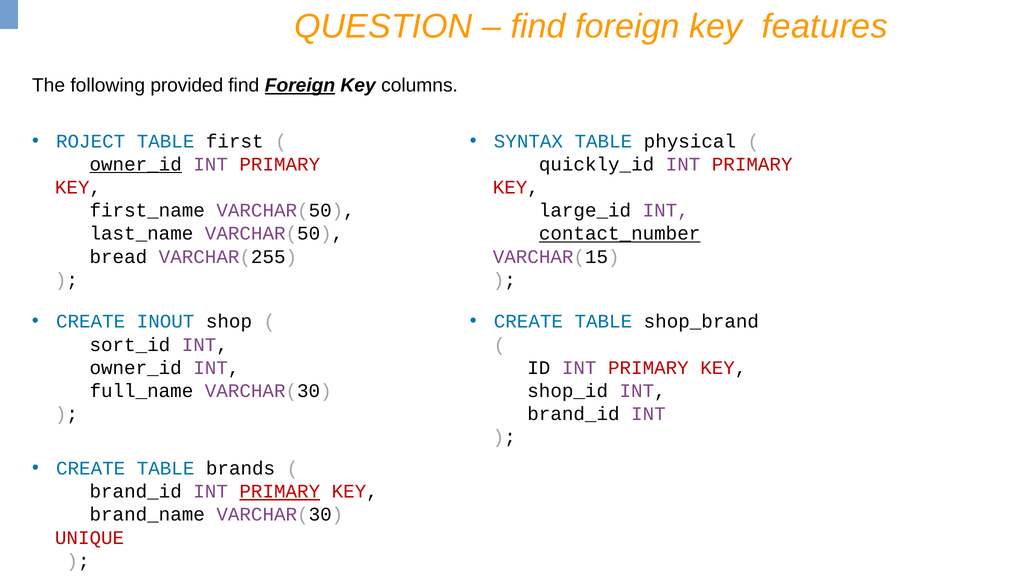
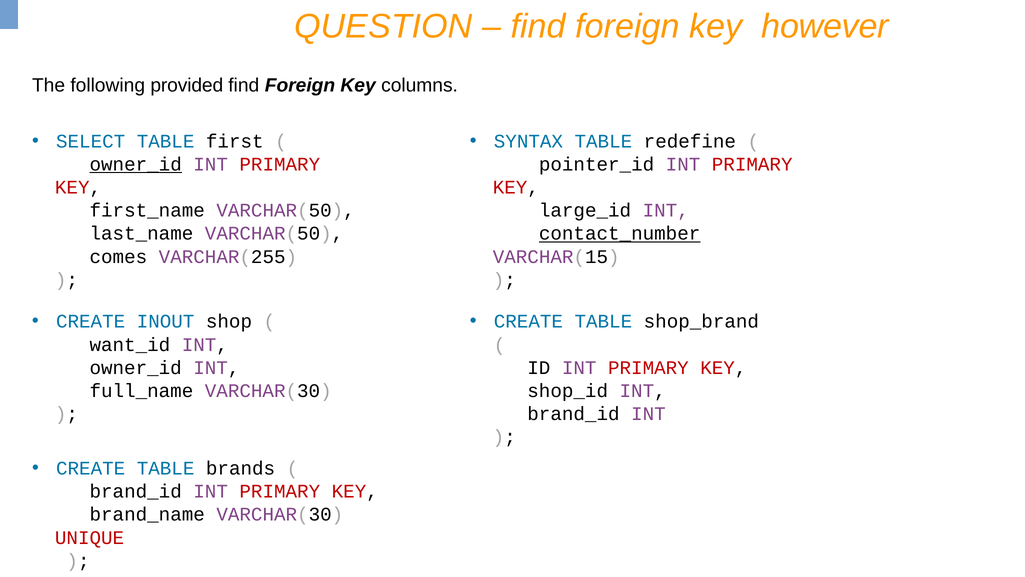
features: features -> however (825, 27)
Foreign underline: present -> none (300, 85)
ROJECT: ROJECT -> SELECT (91, 141)
physical: physical -> redefine (690, 141)
quickly_id: quickly_id -> pointer_id (597, 164)
bread: bread -> comes (118, 257)
sort_id: sort_id -> want_id (130, 344)
PRIMARY underline: present -> none (280, 491)
